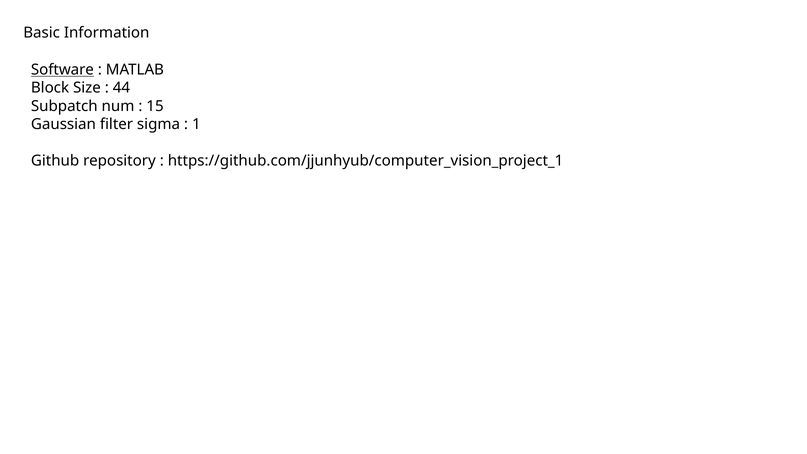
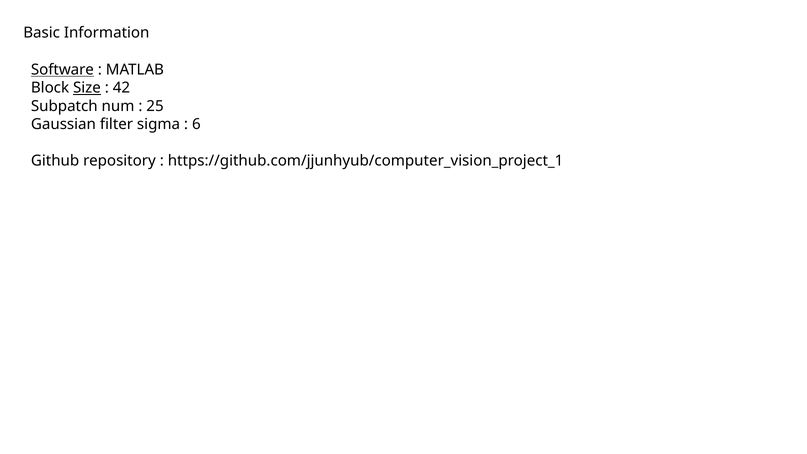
Size underline: none -> present (87, 88)
44: 44 -> 42 (121, 88)
15: 15 -> 25 (155, 106)
1: 1 -> 6 (196, 124)
